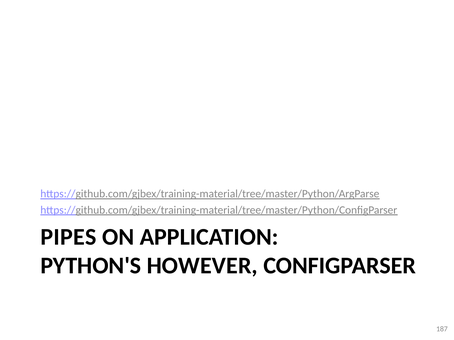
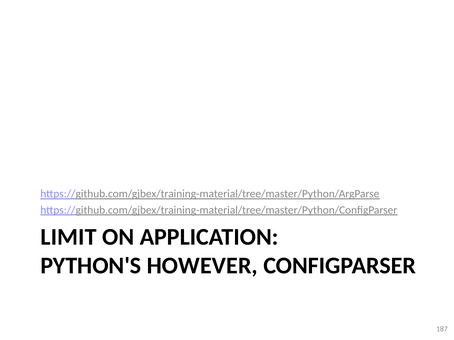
PIPES: PIPES -> LIMIT (69, 237)
